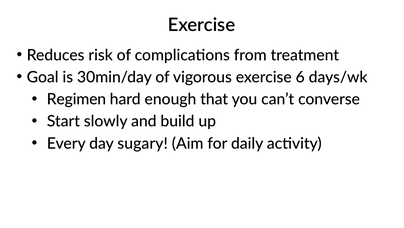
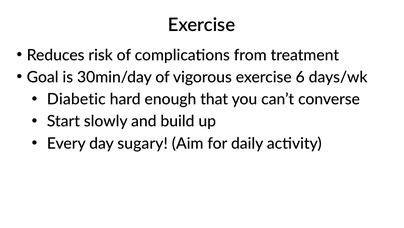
Regimen: Regimen -> Diabetic (76, 99)
